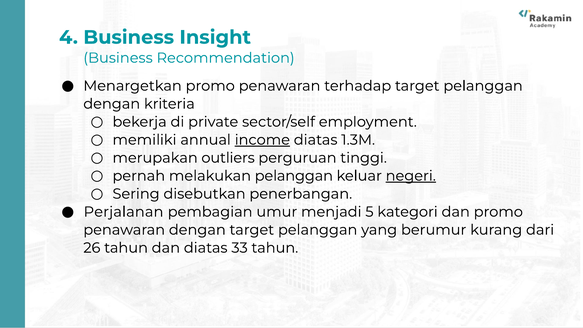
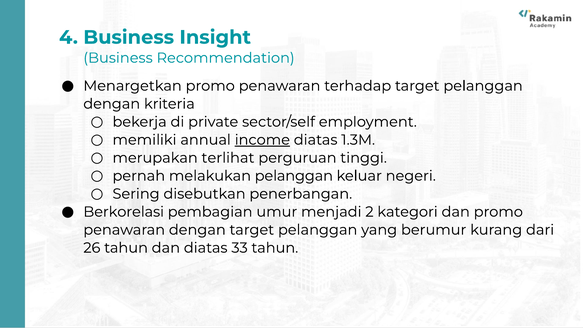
outliers: outliers -> terlihat (228, 158)
negeri underline: present -> none (411, 176)
Perjalanan: Perjalanan -> Berkorelasi (124, 212)
5: 5 -> 2 (369, 212)
